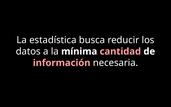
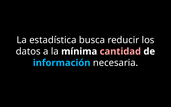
información colour: pink -> light blue (62, 63)
